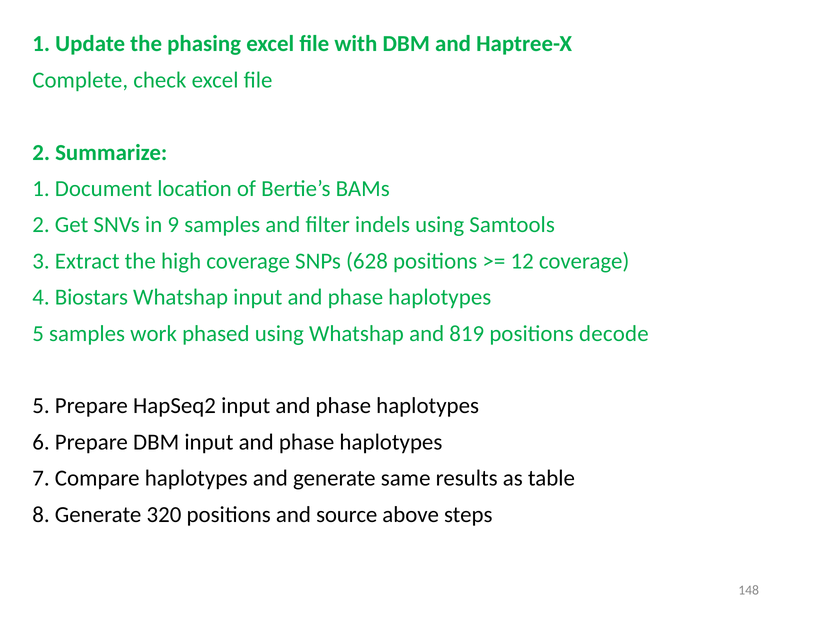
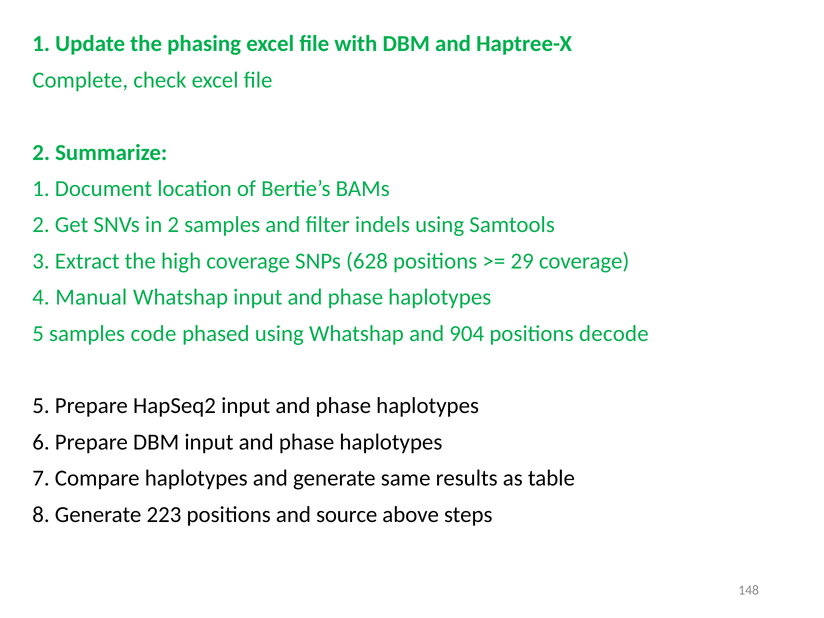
in 9: 9 -> 2 (173, 225)
12: 12 -> 29 (522, 261)
Biostars: Biostars -> Manual (91, 297)
work: work -> code (153, 333)
819: 819 -> 904 (467, 333)
320: 320 -> 223 (164, 515)
